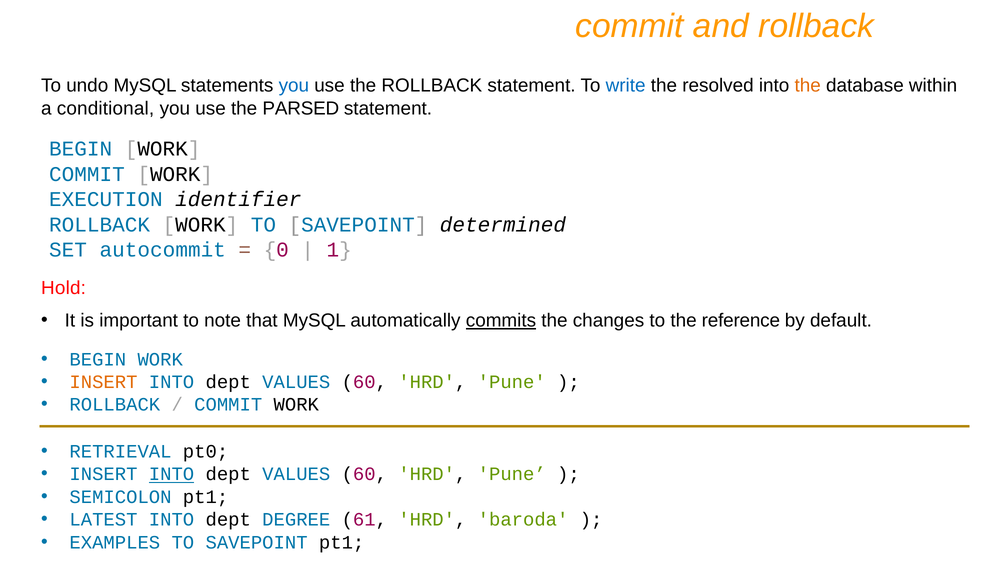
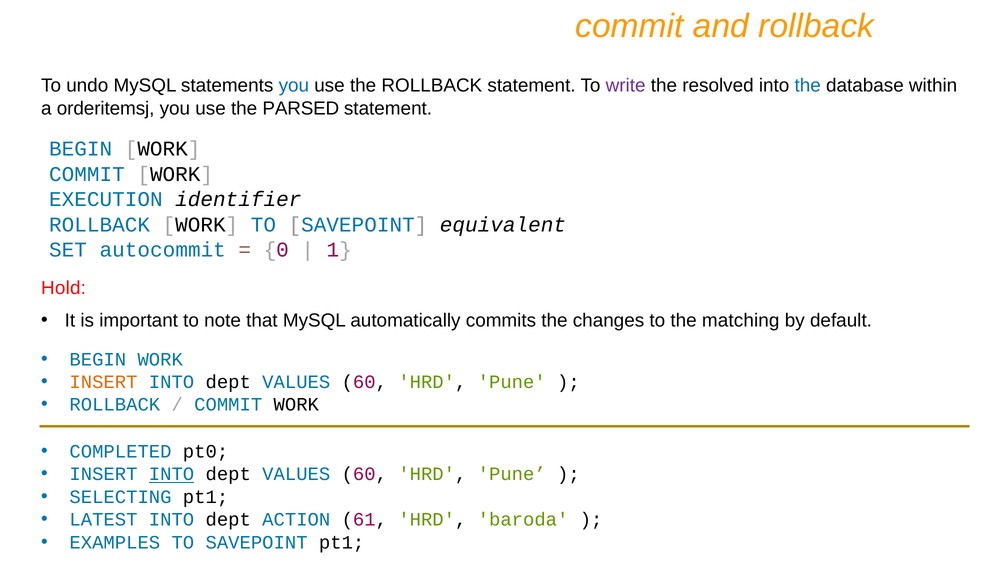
write colour: blue -> purple (626, 86)
the colour: orange -> blue (808, 86)
conditional: conditional -> orderitemsj (106, 108)
determined: determined -> equivalent (503, 225)
commits underline: present -> none (501, 321)
reference: reference -> matching (741, 321)
RETRIEVAL: RETRIEVAL -> COMPLETED (120, 452)
SEMICOLON: SEMICOLON -> SELECTING (120, 497)
DEGREE: DEGREE -> ACTION (296, 520)
